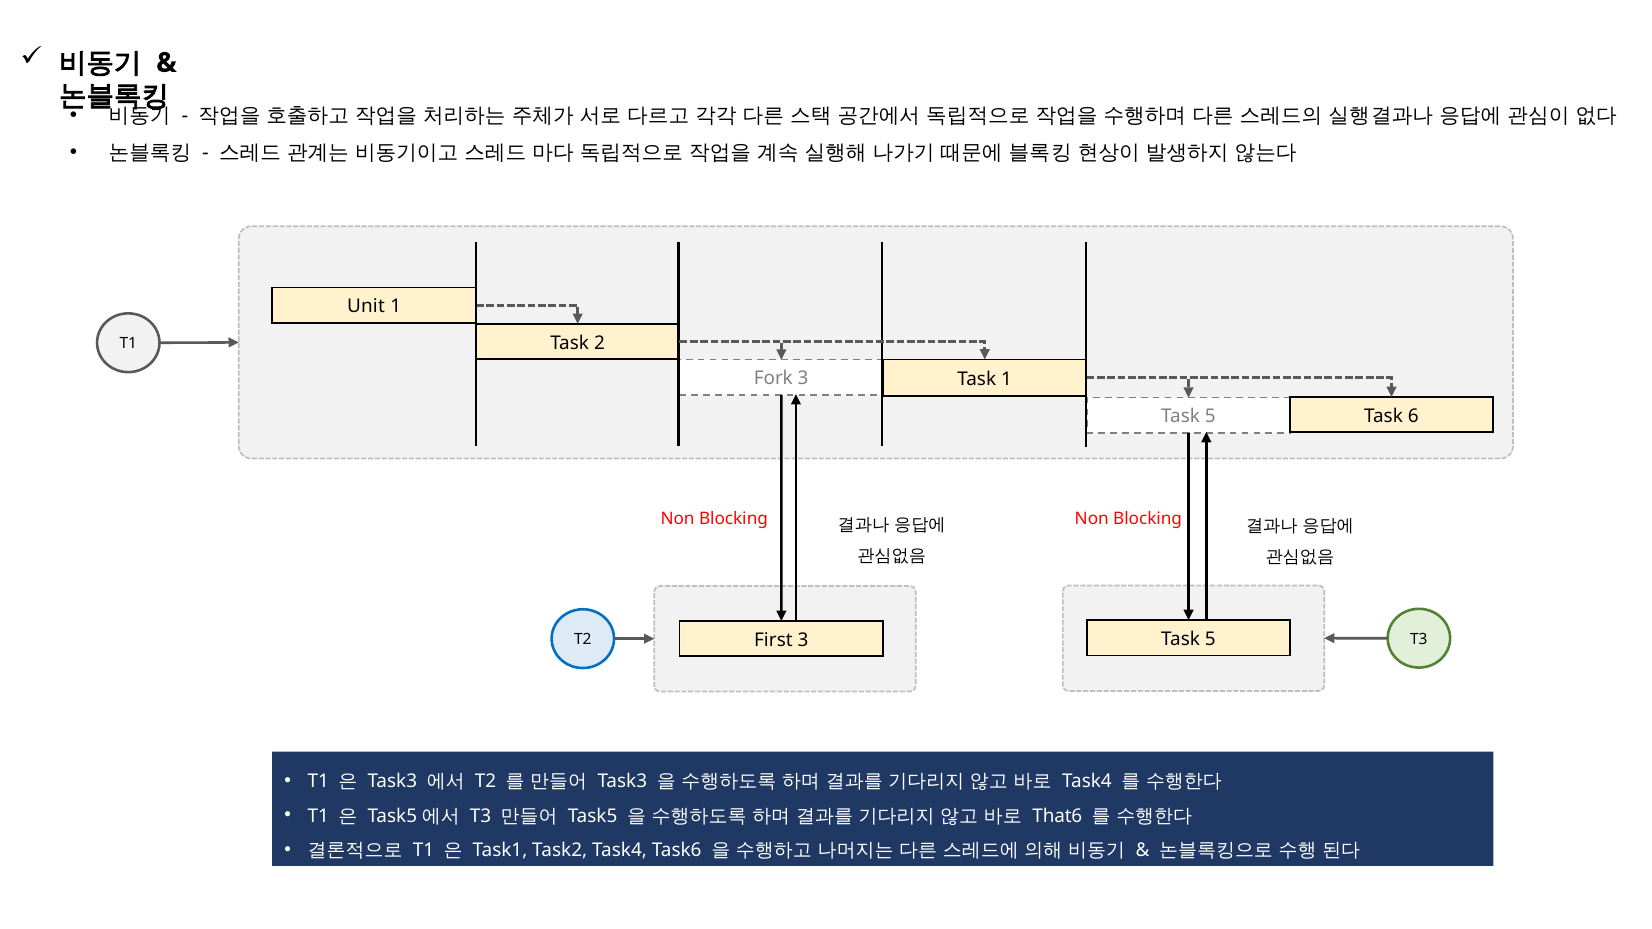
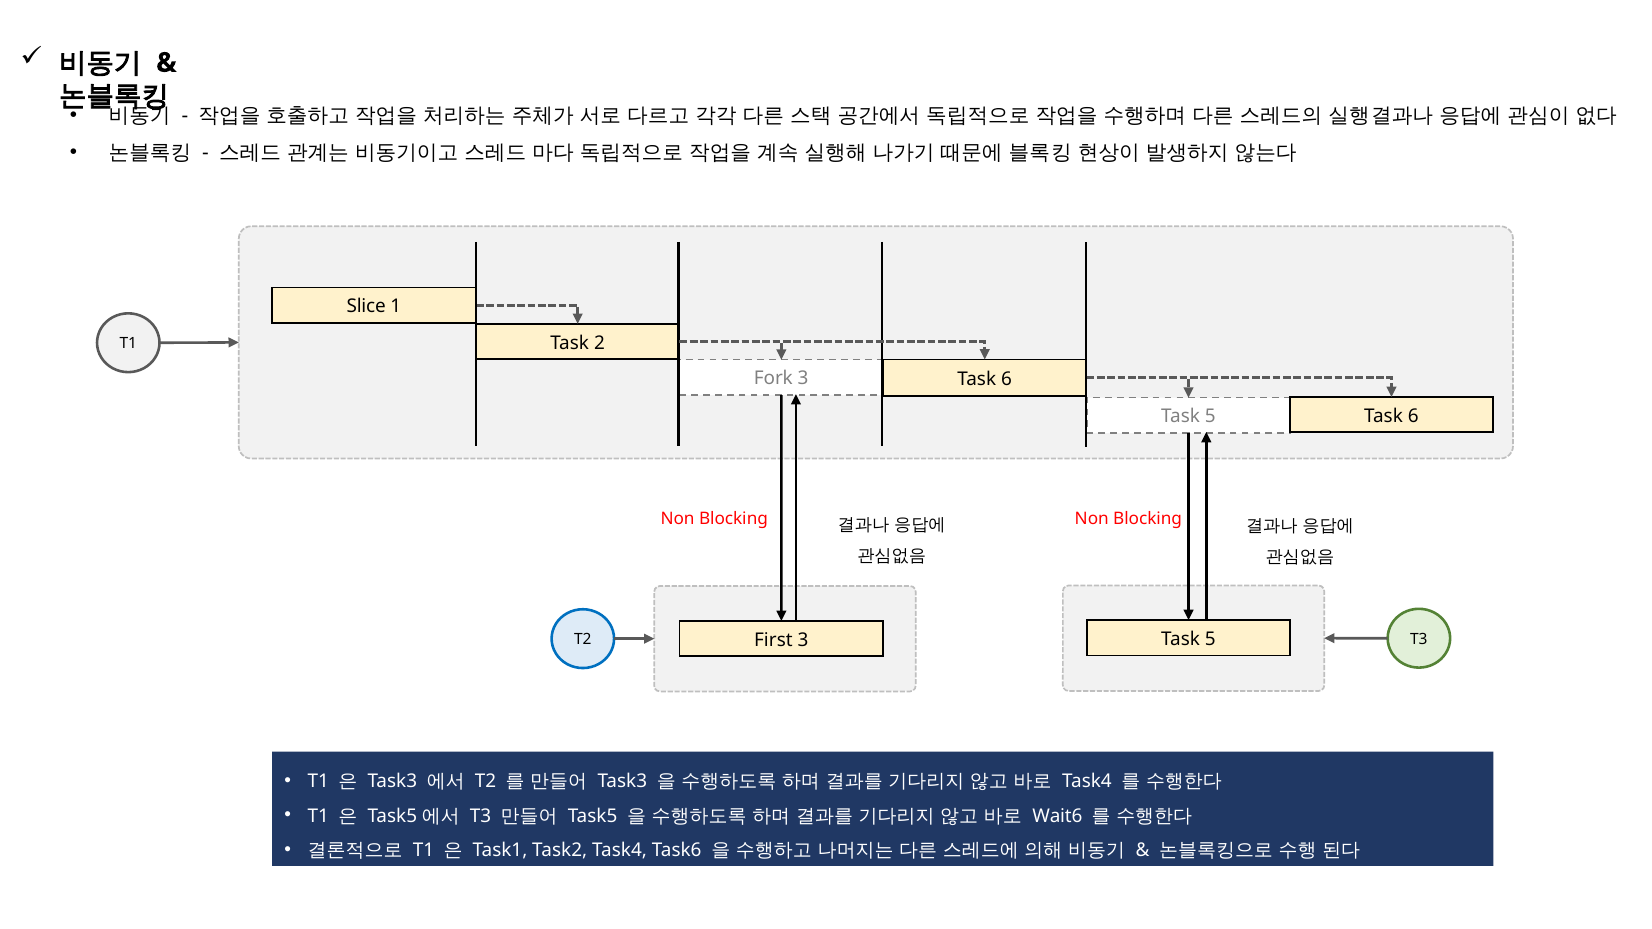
Unit: Unit -> Slice (366, 307)
1: 1 -> 6 (1006, 379)
That6: That6 -> Wait6 (1057, 816)
